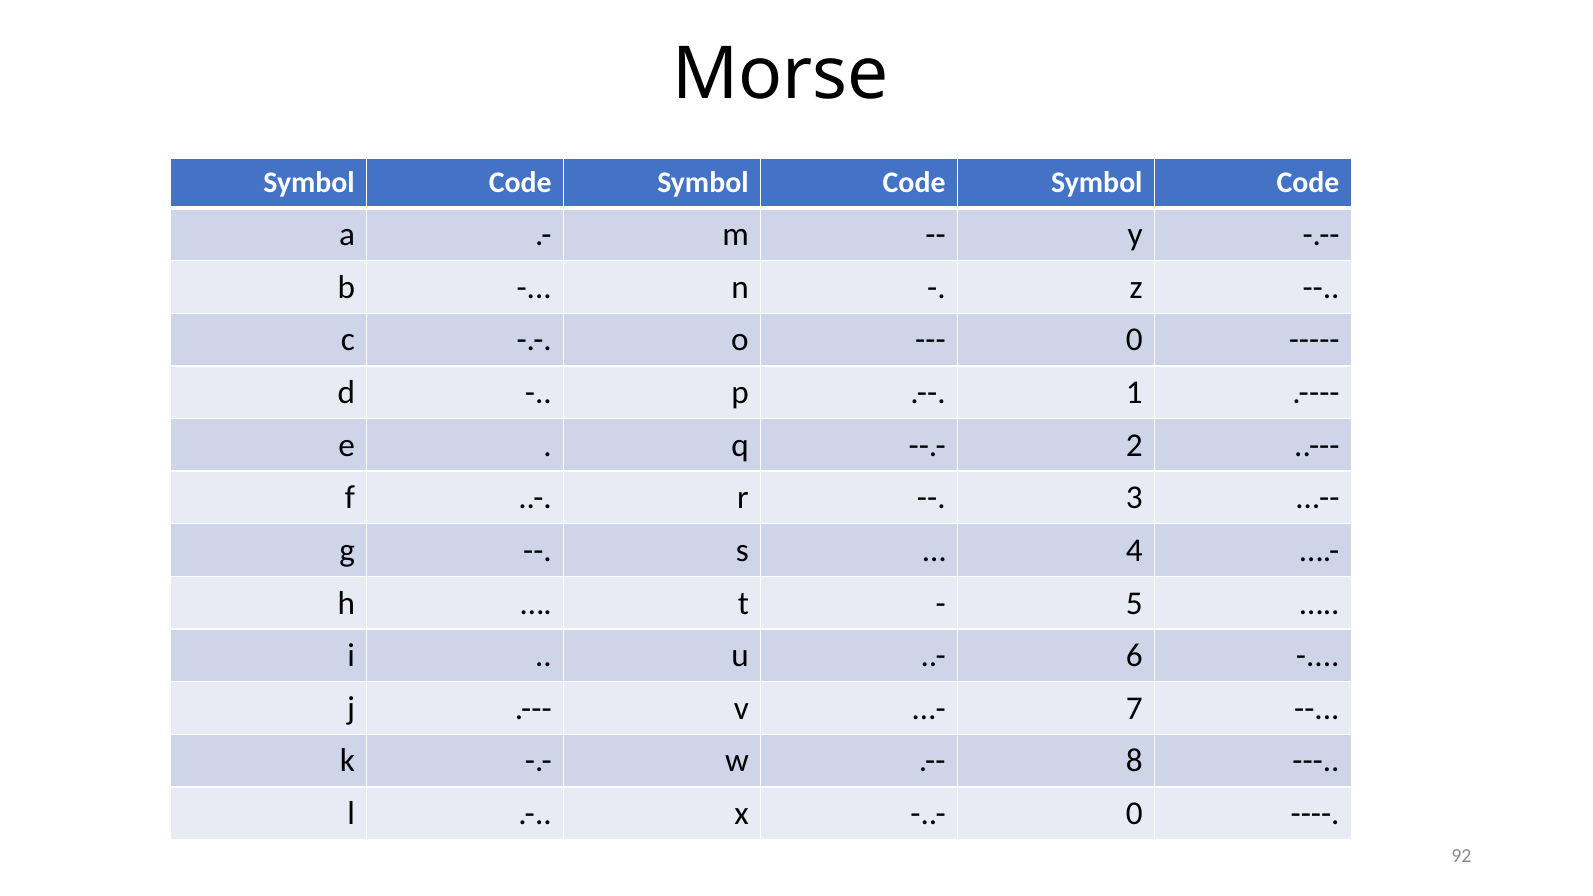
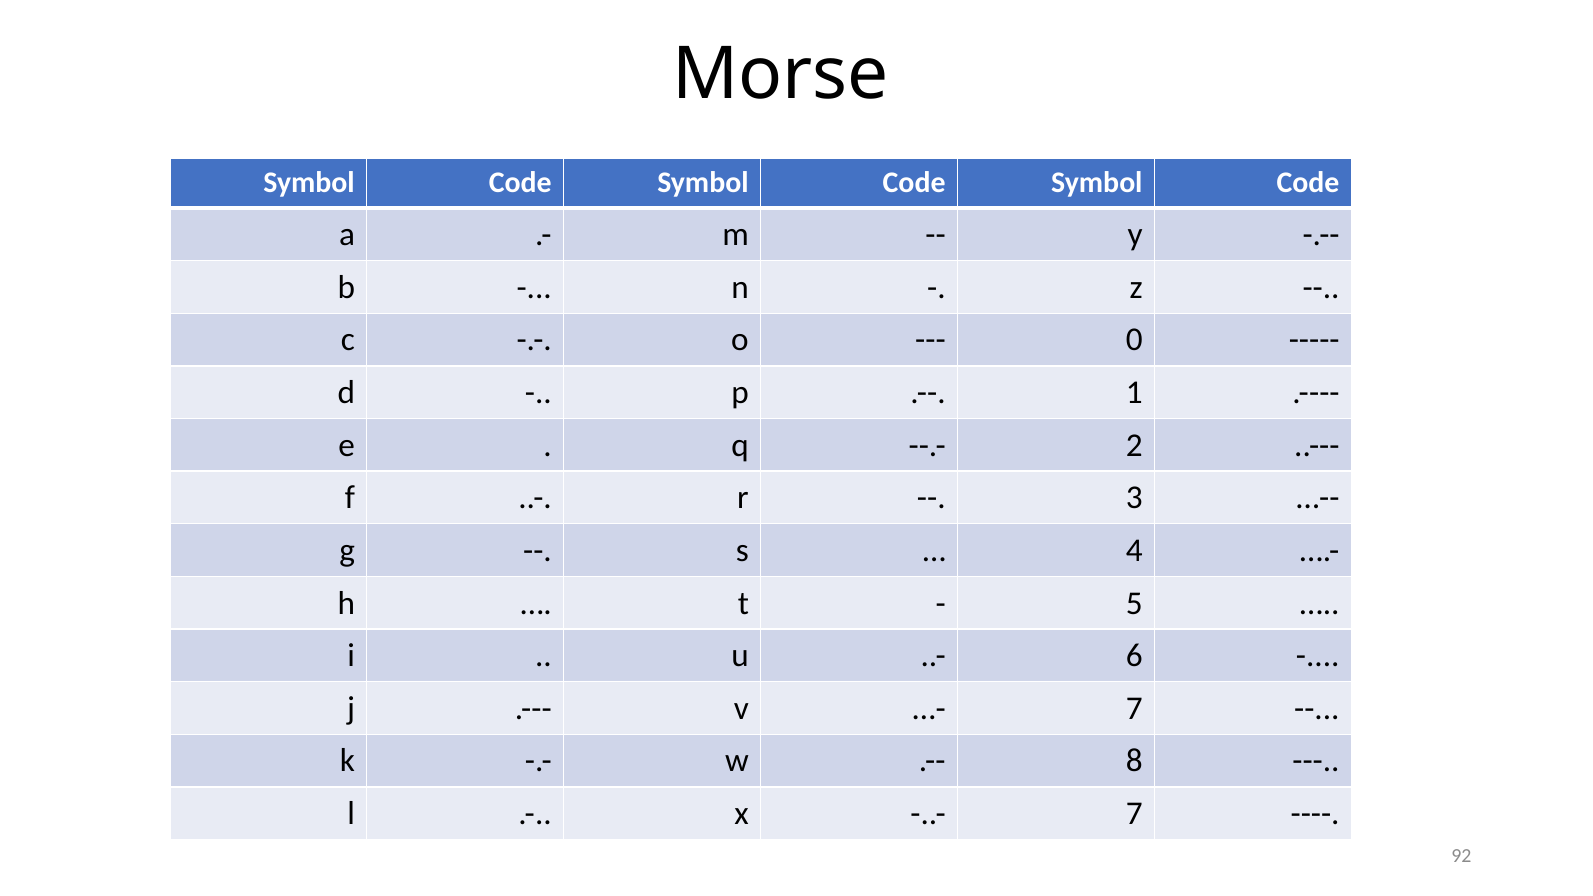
0: 0 -> 7 (1134, 814)
